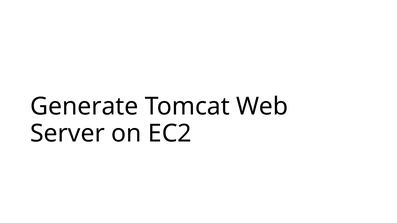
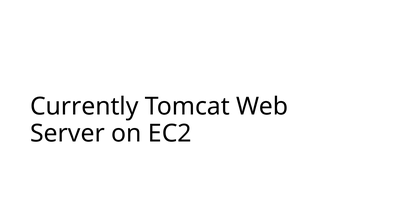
Generate: Generate -> Currently (84, 107)
